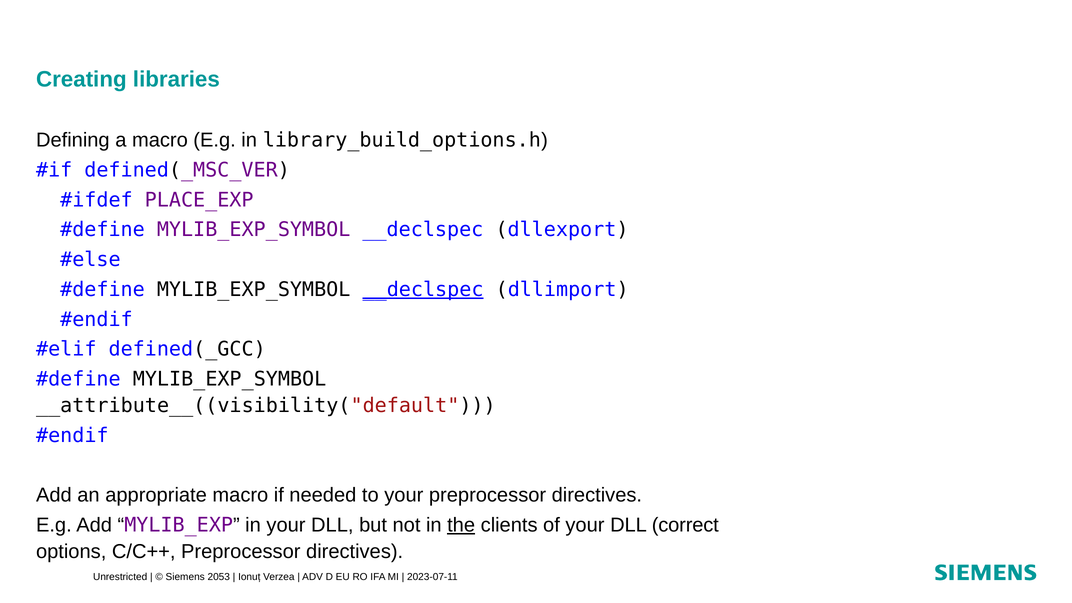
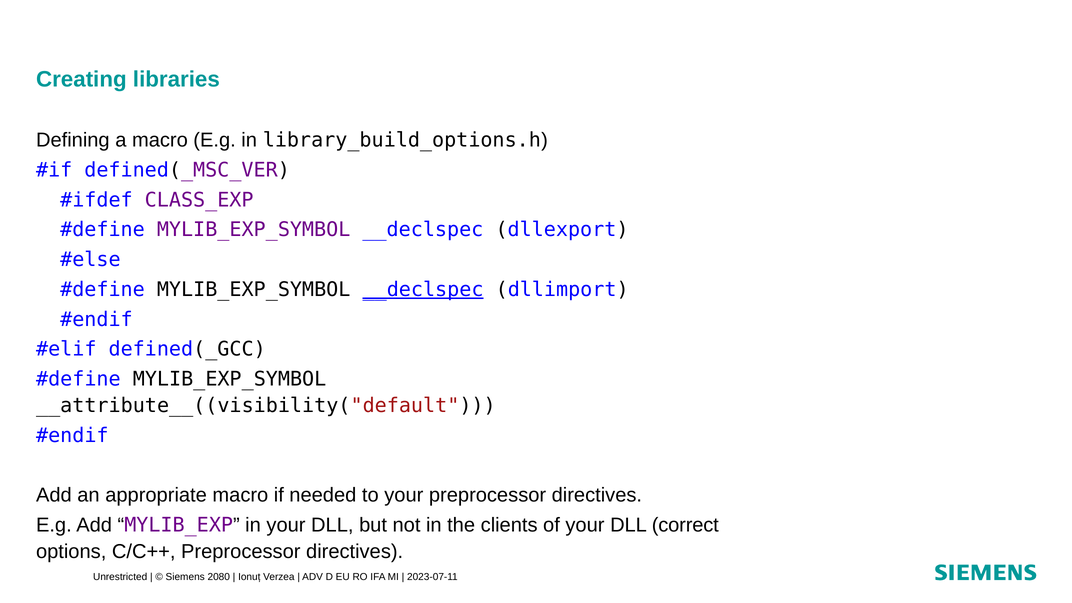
PLACE_EXP: PLACE_EXP -> CLASS_EXP (199, 200)
the underline: present -> none (461, 525)
2053: 2053 -> 2080 (219, 577)
